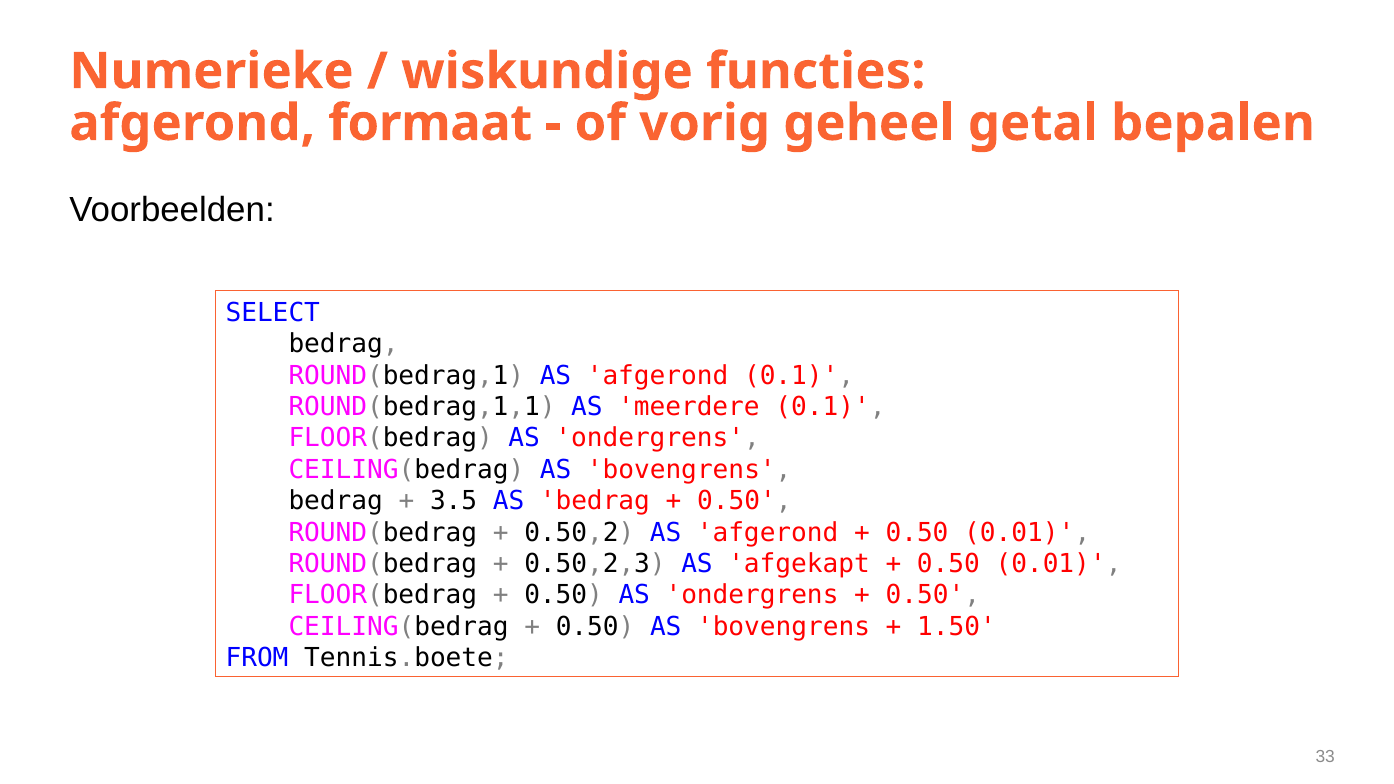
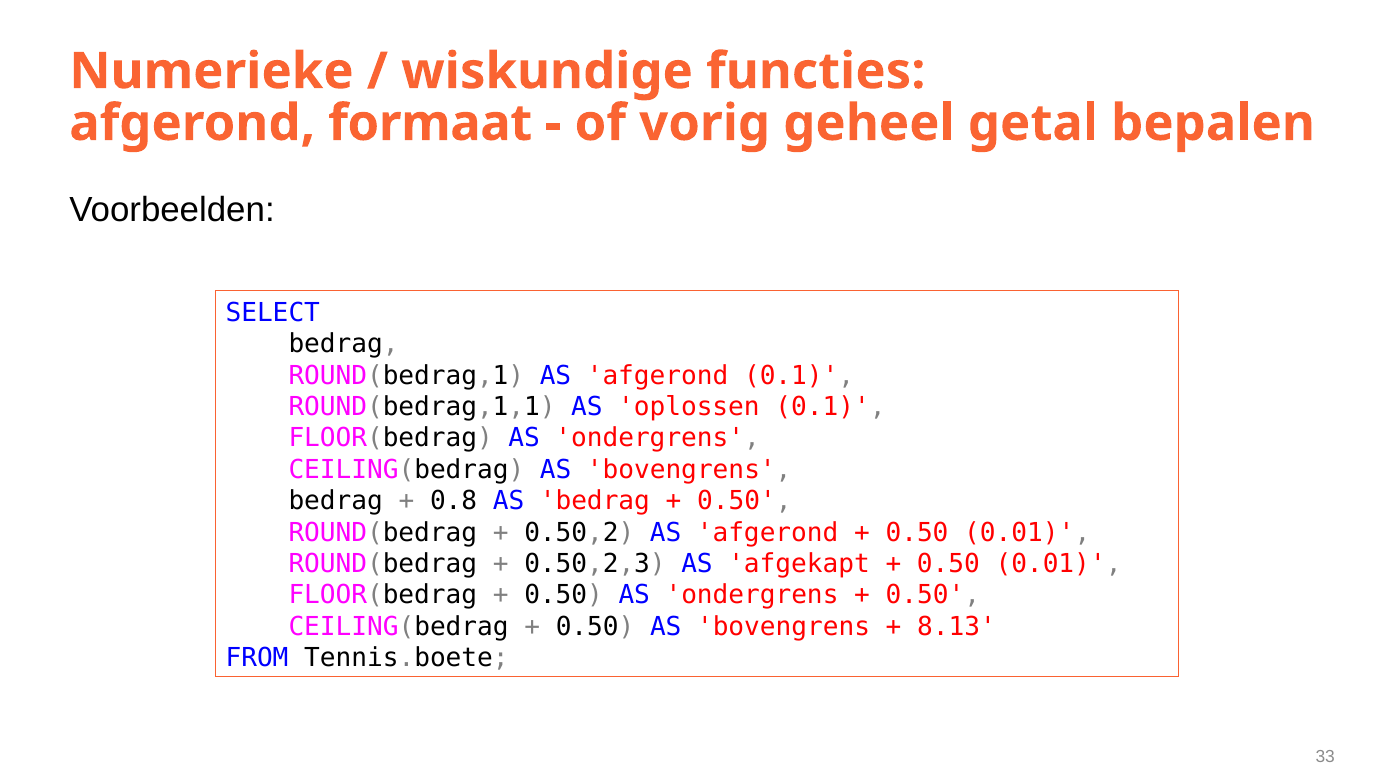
meerdere: meerdere -> oplossen (689, 407)
3.5: 3.5 -> 0.8 (454, 501)
1.50: 1.50 -> 8.13 (957, 627)
